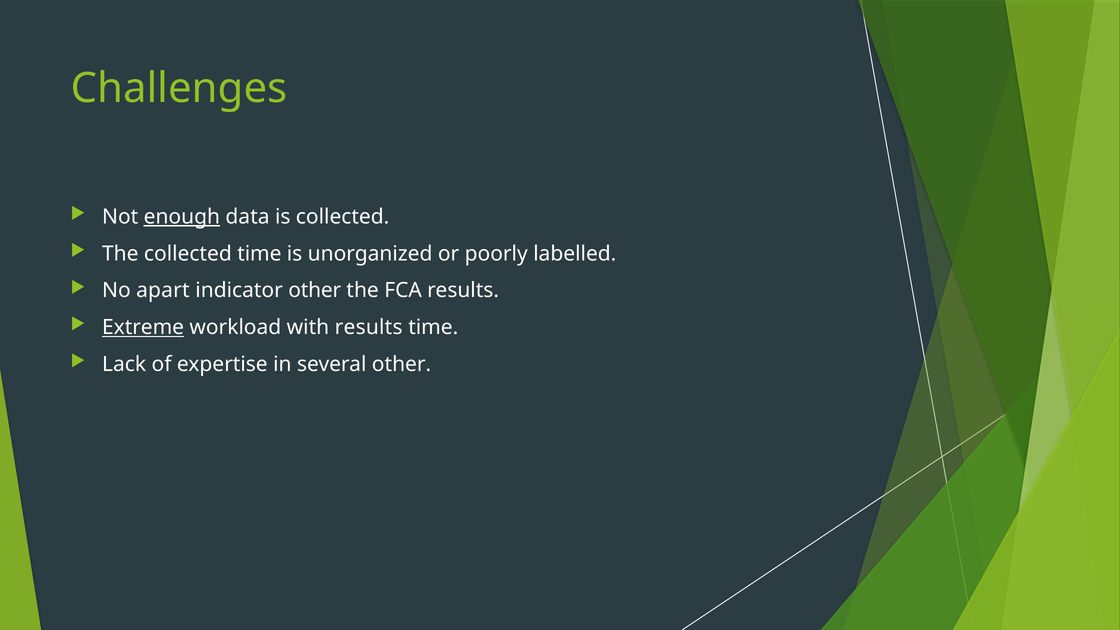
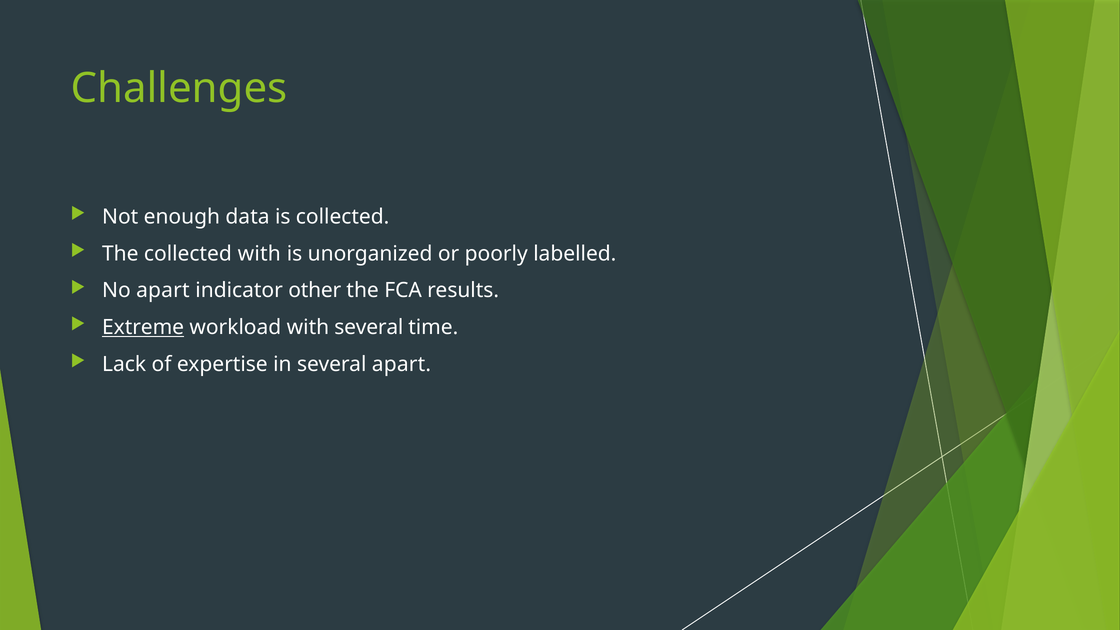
enough underline: present -> none (182, 217)
collected time: time -> with (259, 254)
with results: results -> several (369, 327)
several other: other -> apart (401, 364)
